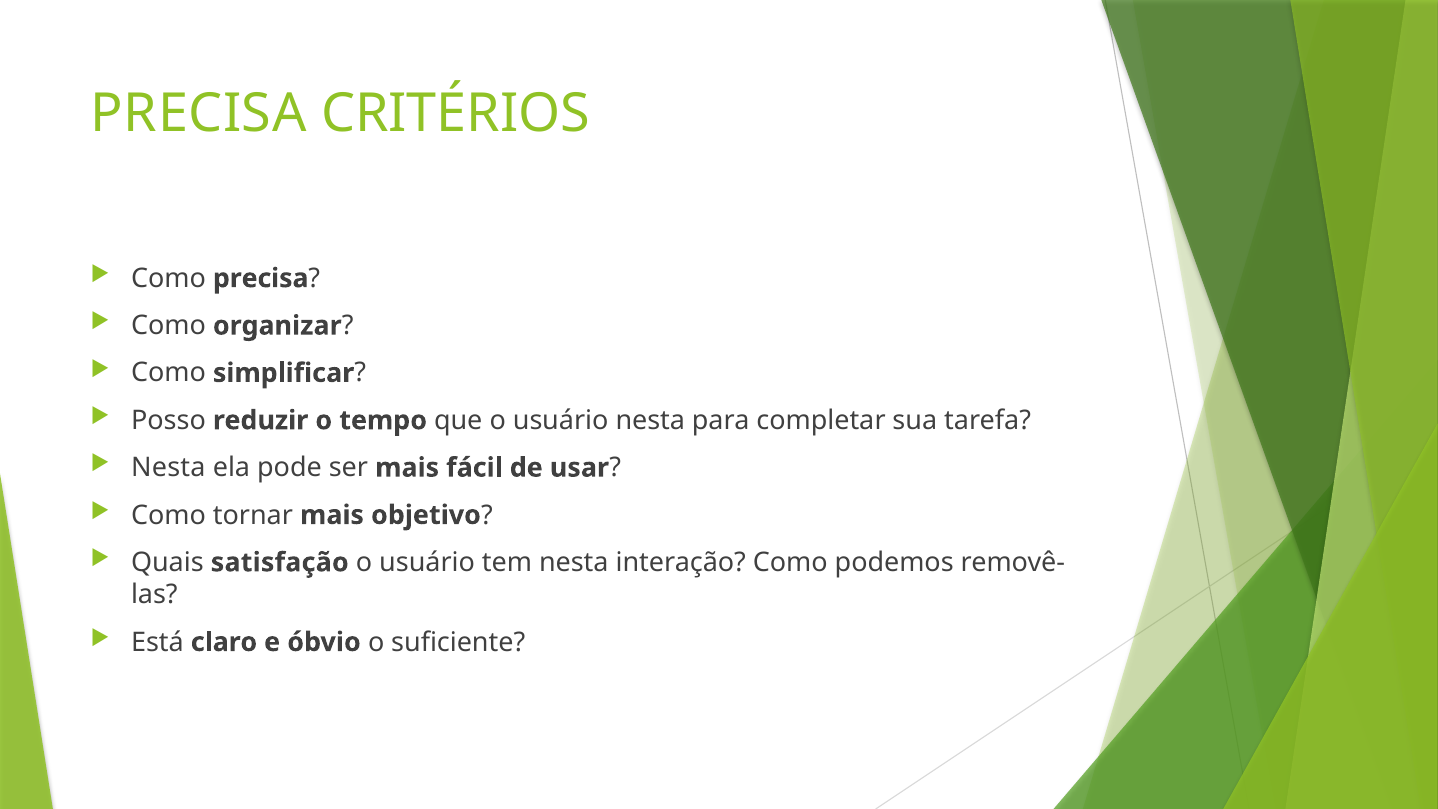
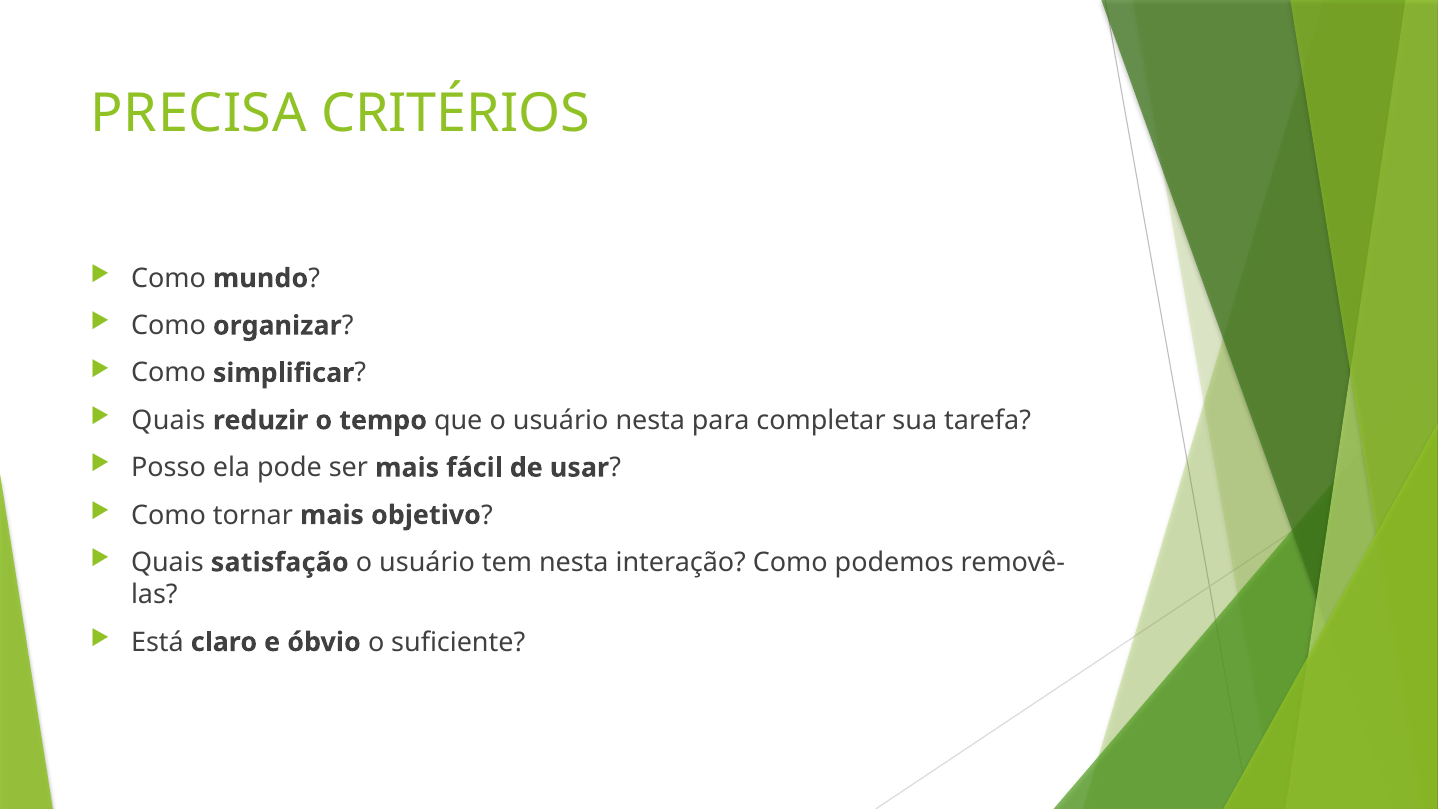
Como precisa: precisa -> mundo (261, 278)
Posso: Posso -> Quais (168, 420)
Nesta: Nesta -> Posso (168, 468)
